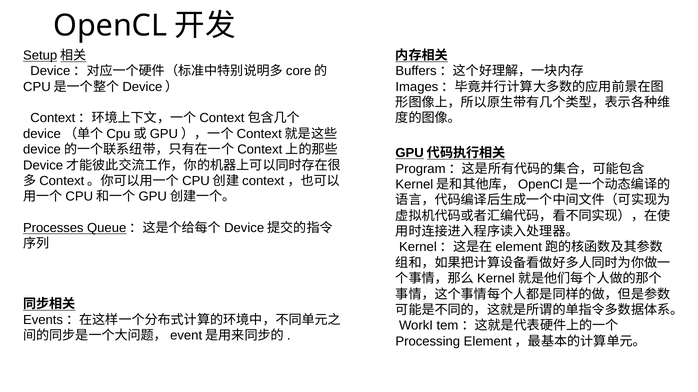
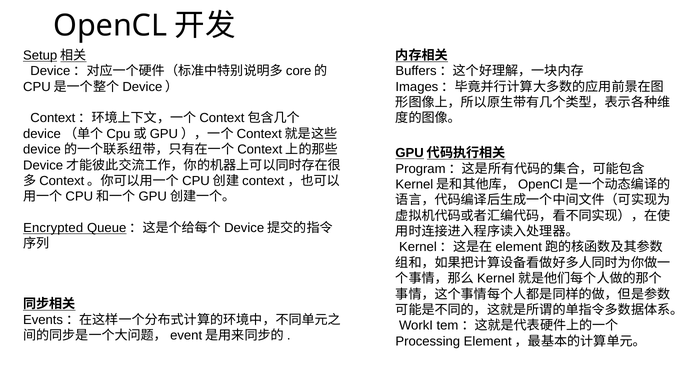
Processes: Processes -> Encrypted (53, 228)
